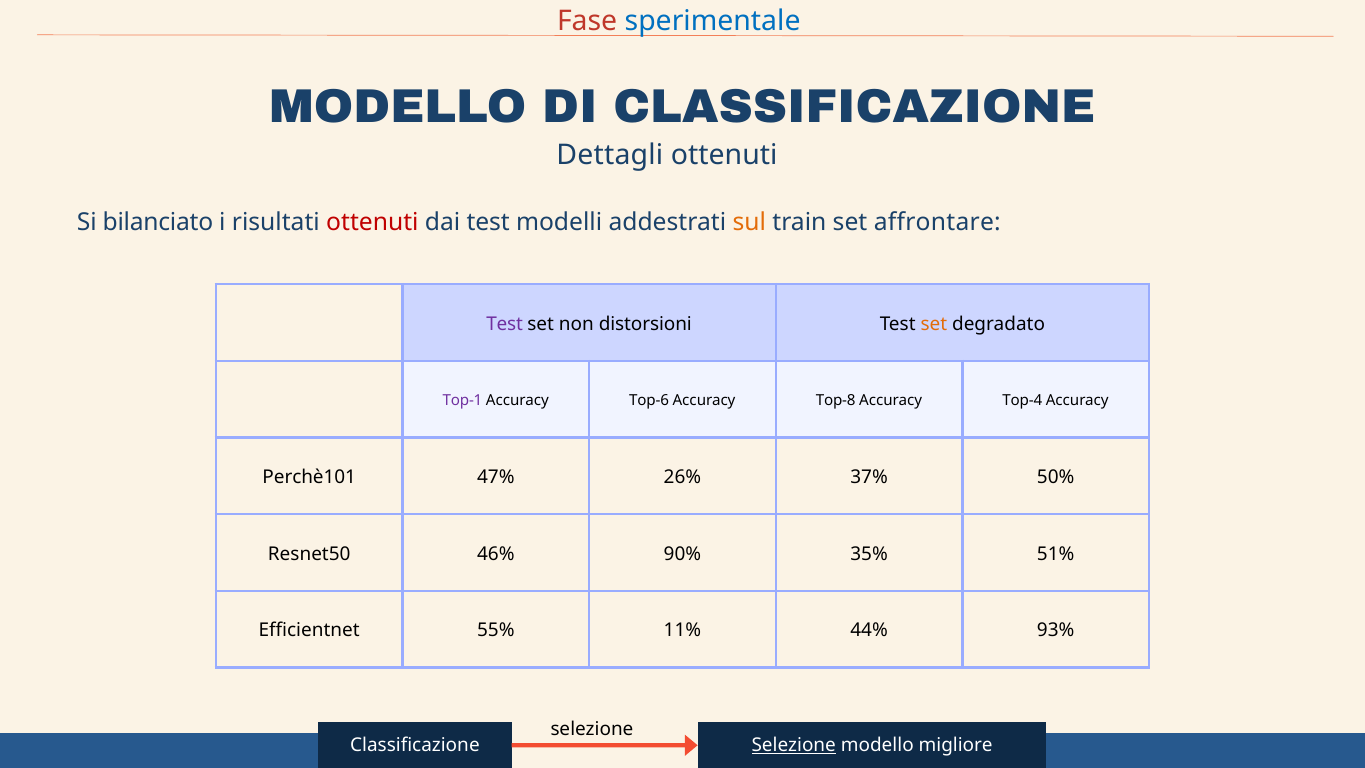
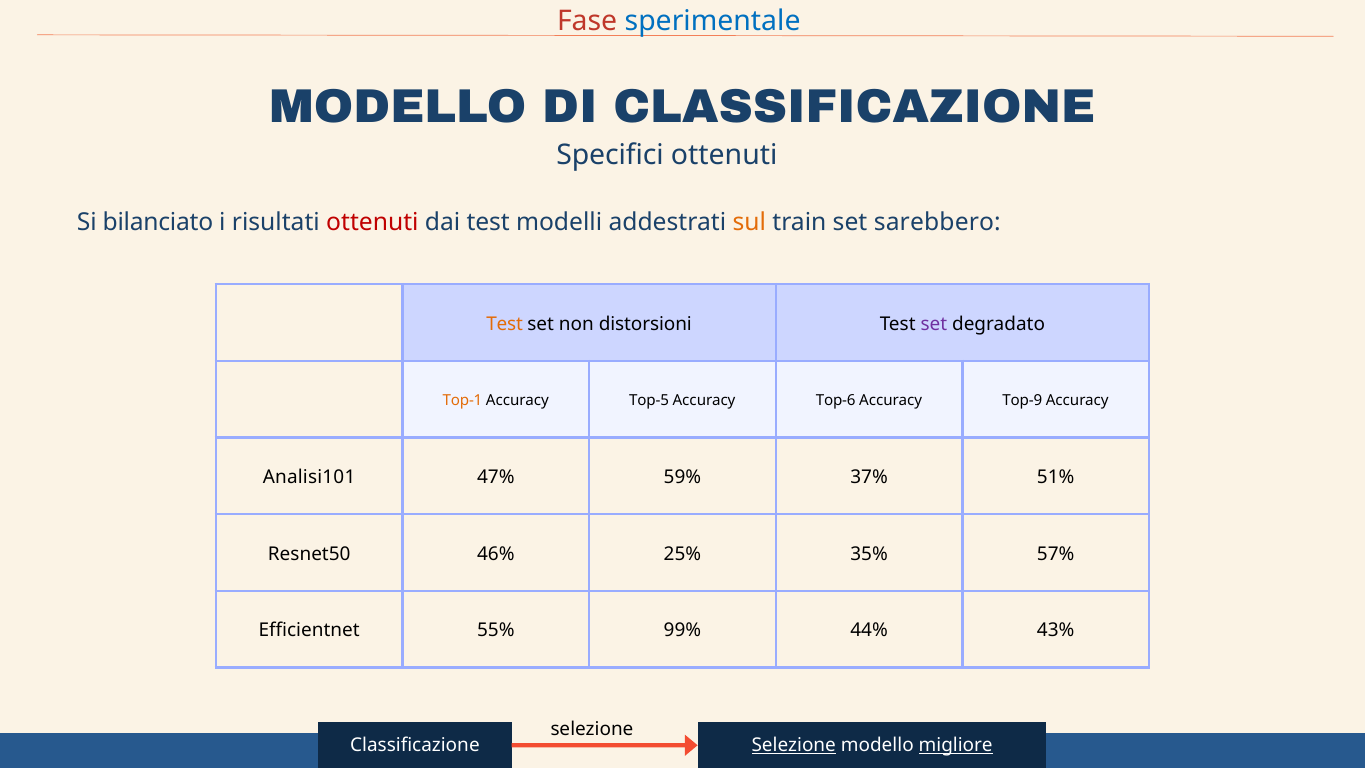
Dettagli: Dettagli -> Specifici (610, 156)
affrontare: affrontare -> sarebbero (937, 222)
Test colour: purple -> orange (505, 324)
set colour: orange -> purple (934, 324)
Top-1 colour: purple -> orange (462, 400)
Top-6: Top-6 -> Top-5 (649, 400)
Top-8: Top-8 -> Top-6 (836, 400)
Top-4: Top-4 -> Top-9 (1022, 400)
Perchè101: Perchè101 -> Analisi101 (309, 477)
26%: 26% -> 59% (682, 477)
50%: 50% -> 51% (1056, 477)
90%: 90% -> 25% (682, 554)
51%: 51% -> 57% (1056, 554)
11%: 11% -> 99% (682, 630)
93%: 93% -> 43% (1056, 630)
migliore underline: none -> present (956, 745)
